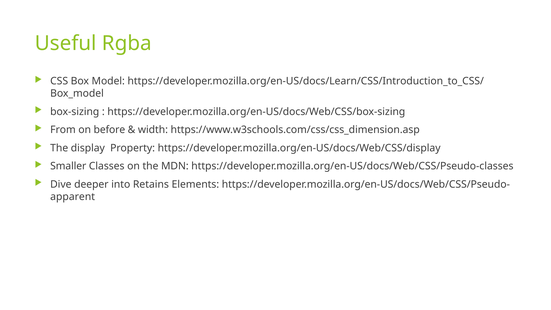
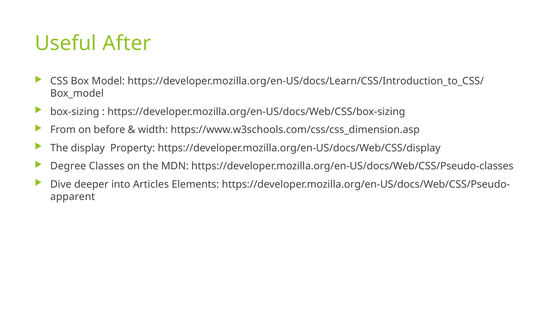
Rgba: Rgba -> After (127, 43)
Smaller: Smaller -> Degree (68, 166)
Retains: Retains -> Articles (151, 184)
